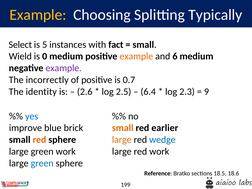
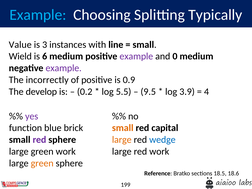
Example colour: yellow -> light blue (38, 15)
Select: Select -> Value (20, 45)
5: 5 -> 3 (45, 45)
fact: fact -> line (116, 45)
0: 0 -> 6 (45, 56)
example colour: orange -> purple (136, 56)
6: 6 -> 0 (175, 56)
0.7: 0.7 -> 0.9 (129, 80)
identity: identity -> develop (41, 92)
2.6: 2.6 -> 0.2 (85, 92)
2.5: 2.5 -> 5.5 (124, 92)
6.4: 6.4 -> 9.5 (148, 92)
2.3: 2.3 -> 3.9 (187, 92)
9: 9 -> 4 (206, 92)
yes colour: blue -> purple (32, 116)
improve: improve -> function (25, 128)
earlier: earlier -> capital (165, 128)
red colour: orange -> purple (39, 140)
green colour: blue -> orange (42, 163)
